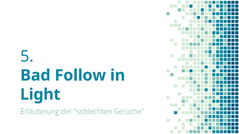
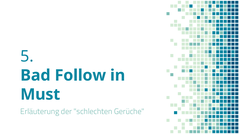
Light: Light -> Must (40, 95)
